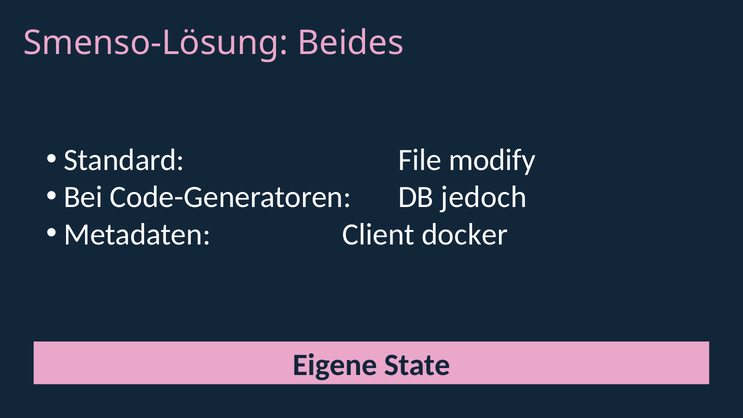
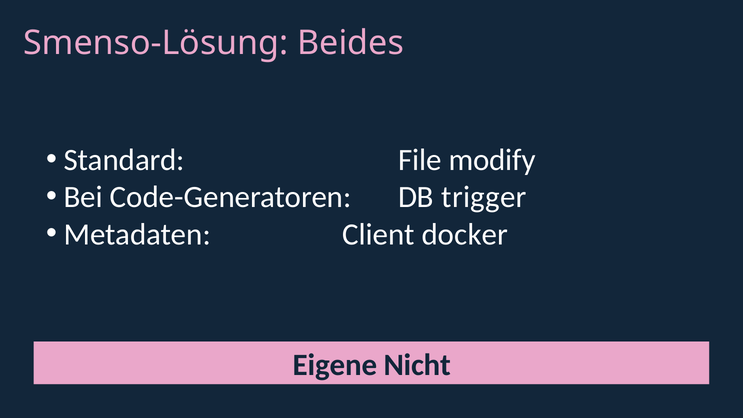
jedoch: jedoch -> trigger (484, 197)
State: State -> Nicht (417, 365)
